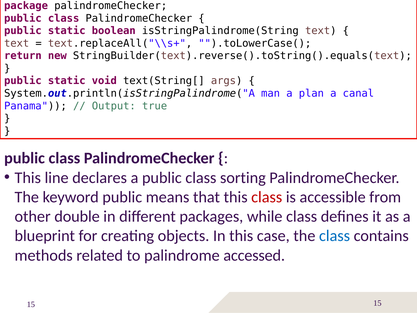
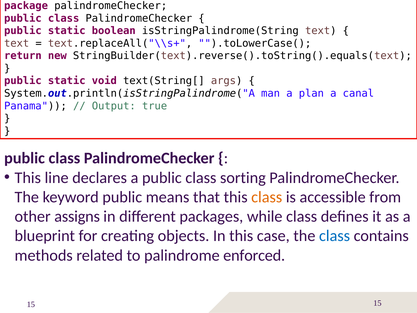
class colour: red -> orange (267, 197)
double: double -> assigns (77, 216)
accessed: accessed -> enforced (254, 255)
